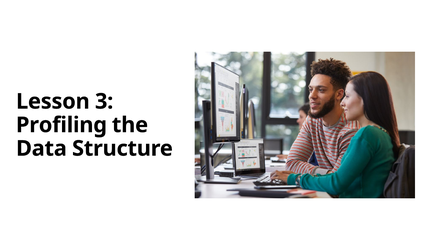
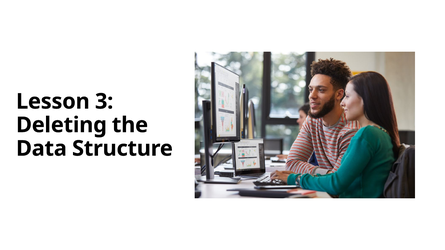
Profiling: Profiling -> Deleting (61, 125)
